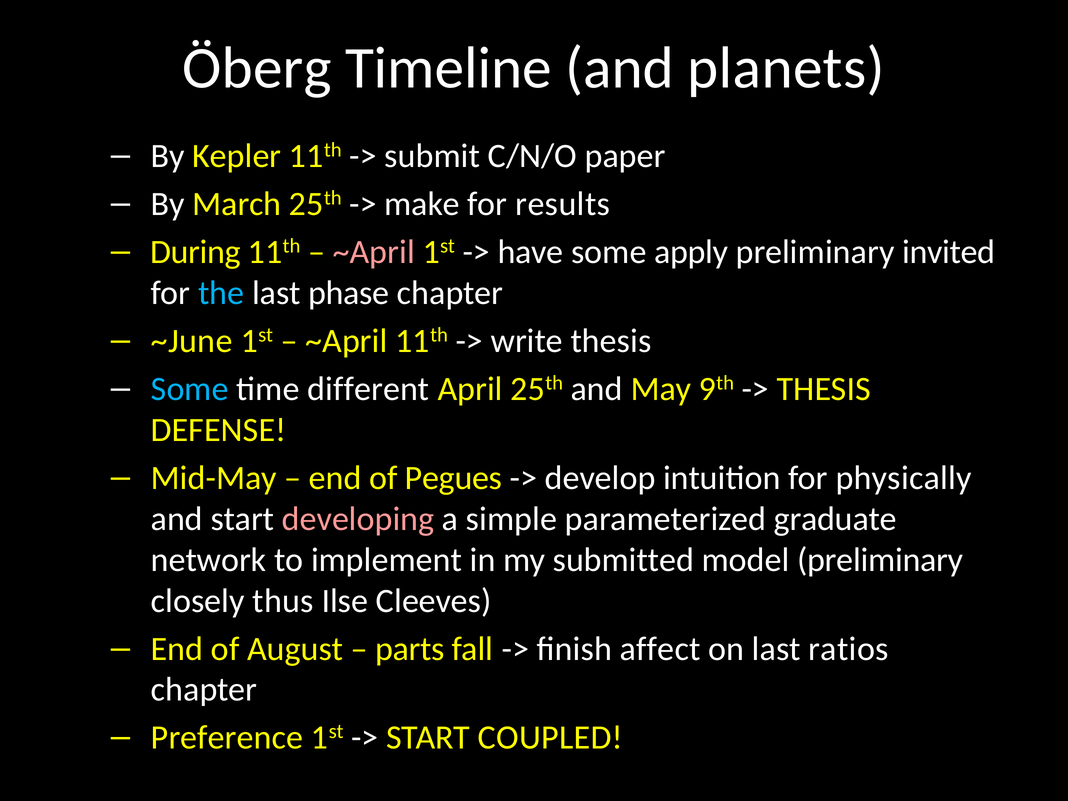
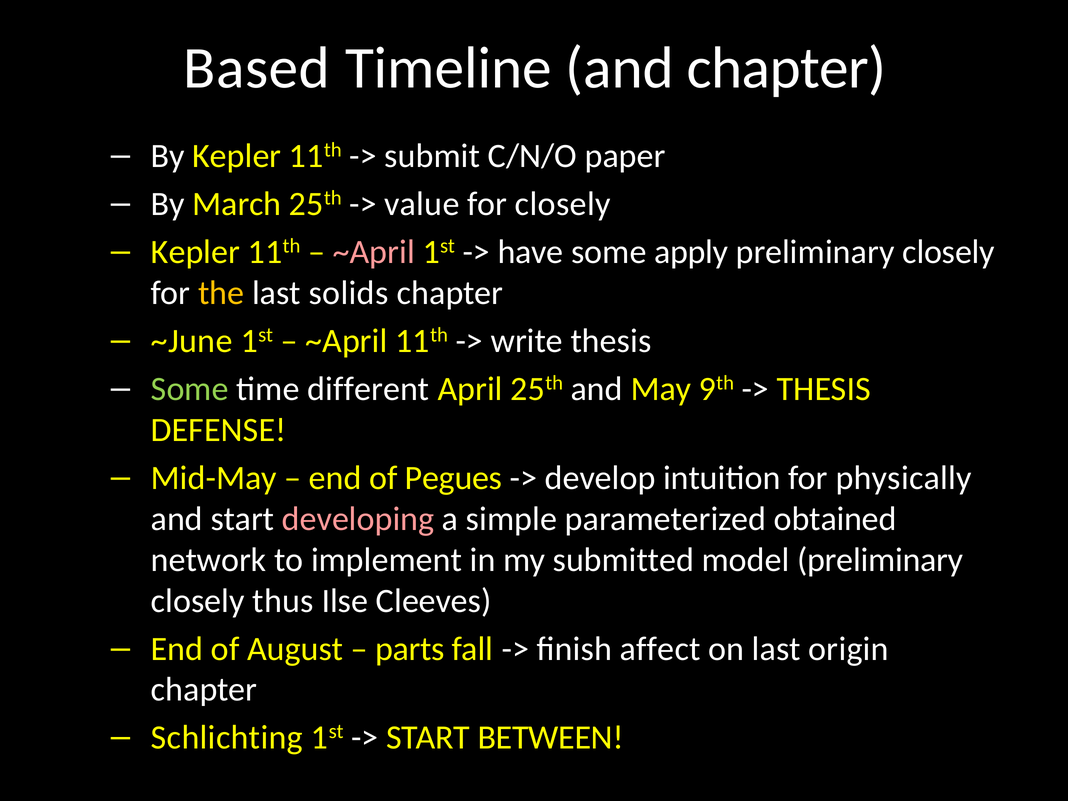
Öberg: Öberg -> Based (257, 68)
and planets: planets -> chapter (786, 68)
make: make -> value (422, 204)
for results: results -> closely (563, 204)
During: During -> Kepler (195, 252)
invited: invited -> closely (949, 252)
the colour: light blue -> yellow (221, 293)
phase: phase -> solids (349, 293)
Some colour: light blue -> light green (190, 389)
graduate: graduate -> obtained (835, 519)
ratios: ratios -> origin (849, 649)
Preference: Preference -> Schlichting (227, 738)
COUPLED: COUPLED -> BETWEEN (551, 738)
